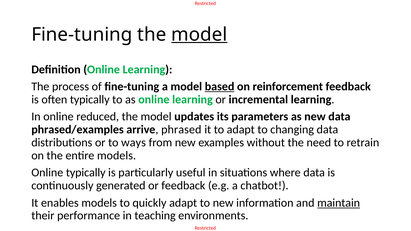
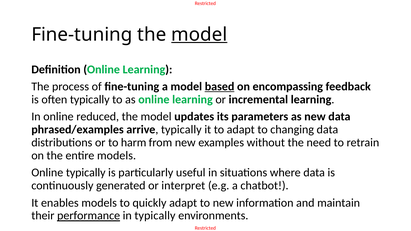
reinforcement: reinforcement -> encompassing (288, 87)
arrive phrased: phrased -> typically (181, 130)
ways: ways -> harm (134, 143)
or feedback: feedback -> interpret (183, 186)
maintain underline: present -> none (339, 203)
performance underline: none -> present (89, 216)
in teaching: teaching -> typically (155, 216)
